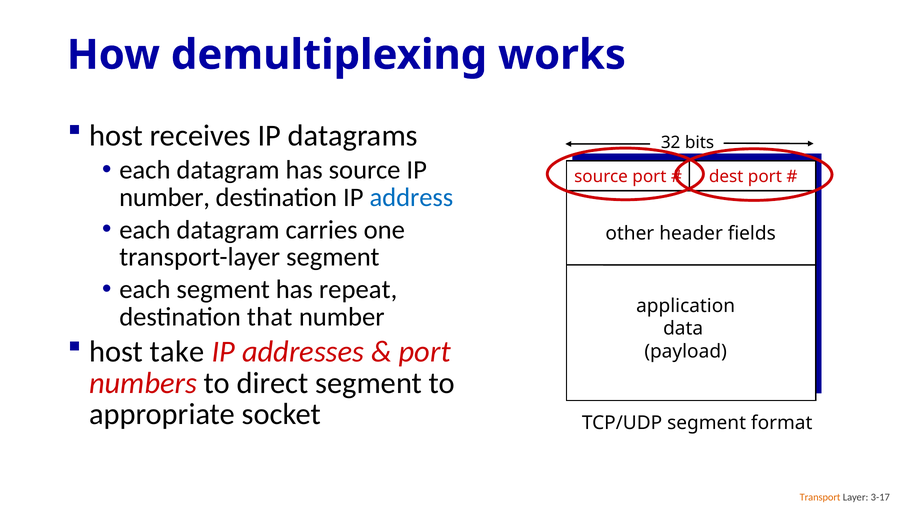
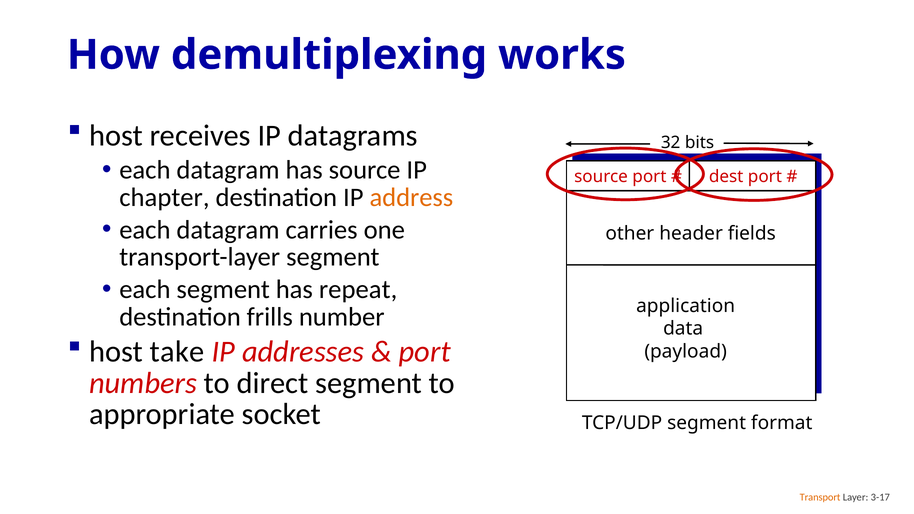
number: number -> chapter (164, 197)
address colour: blue -> orange (411, 197)
that: that -> frills (270, 317)
